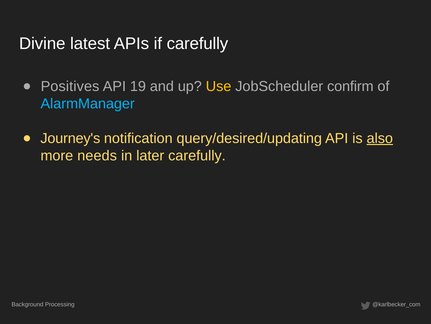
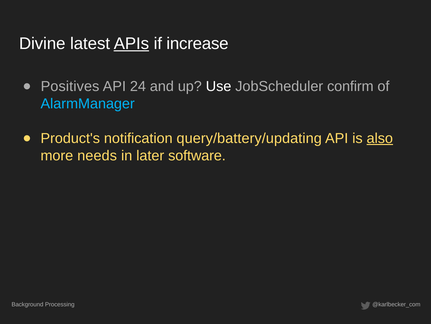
APIs underline: none -> present (131, 44)
if carefully: carefully -> increase (197, 44)
19: 19 -> 24 (138, 86)
Use colour: yellow -> white (219, 86)
Journey's: Journey's -> Product's (70, 138)
query/desired/updating: query/desired/updating -> query/battery/updating (249, 138)
later carefully: carefully -> software (197, 155)
